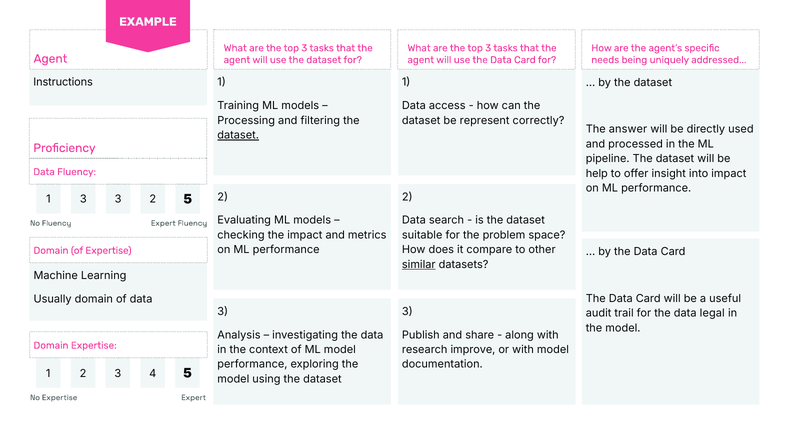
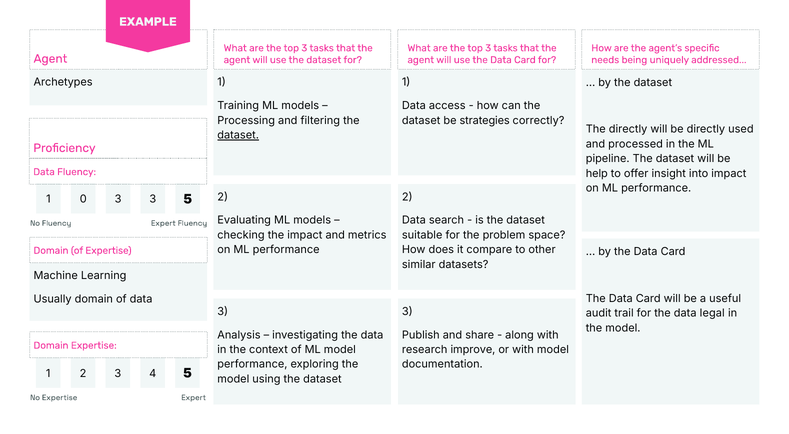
Instructions: Instructions -> Archetypes (63, 82)
represent: represent -> strategies (485, 121)
The answer: answer -> directly (628, 129)
1 3: 3 -> 0 (83, 199)
3 2: 2 -> 3 (153, 199)
similar underline: present -> none (419, 265)
